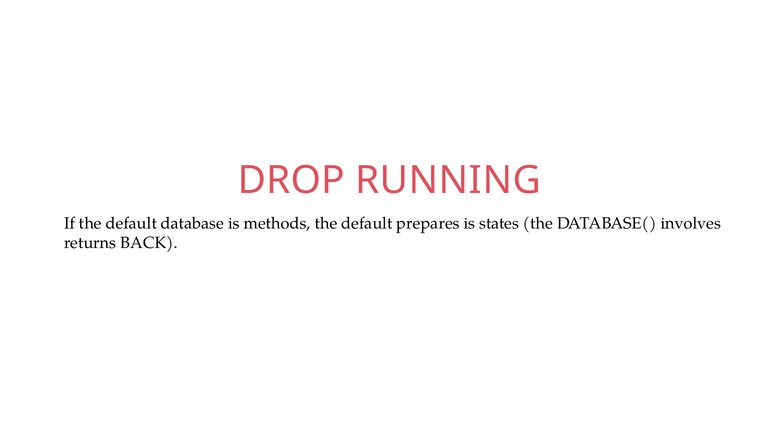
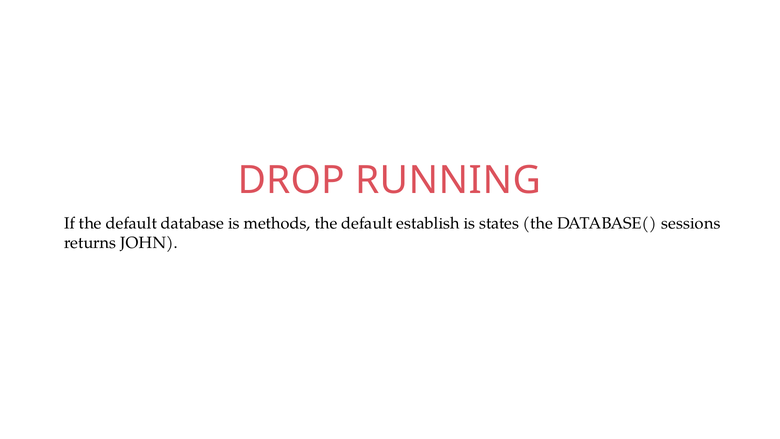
prepares: prepares -> establish (428, 223)
involves: involves -> sessions (691, 223)
BACK: BACK -> JOHN (149, 243)
